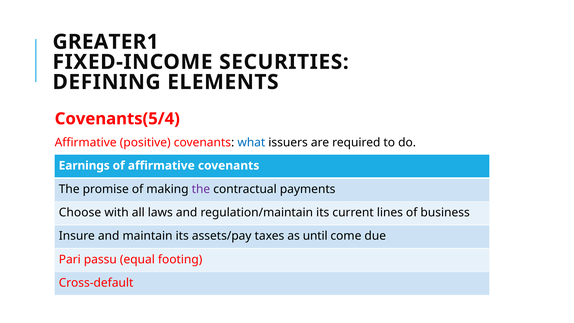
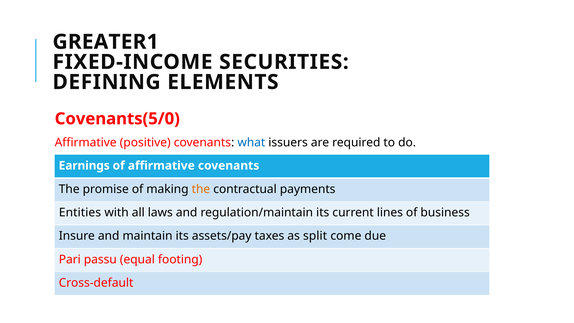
Covenants(5/4: Covenants(5/4 -> Covenants(5/0 (117, 119)
the colour: purple -> orange (201, 189)
Choose: Choose -> Entities (80, 212)
until: until -> split (315, 236)
